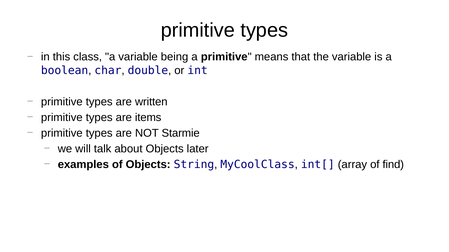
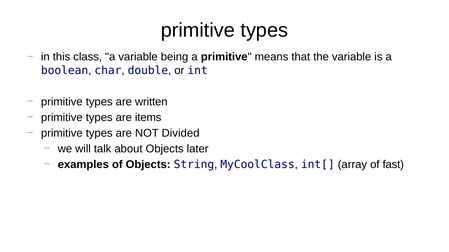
Starmie: Starmie -> Divided (181, 133)
find: find -> fast (393, 165)
